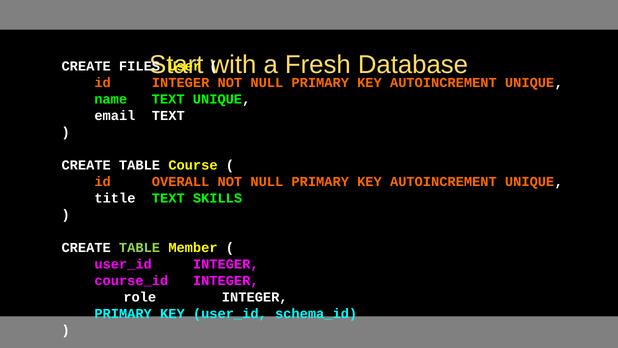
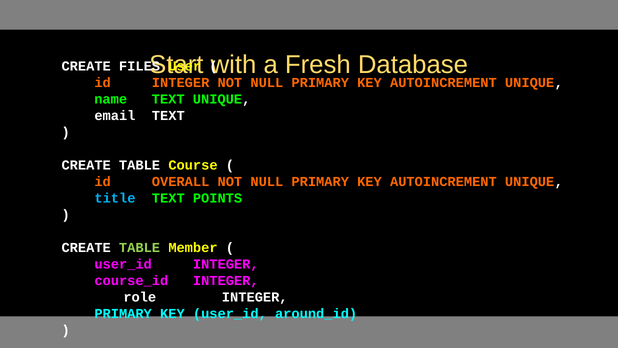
title colour: white -> light blue (115, 198)
SKILLS: SKILLS -> POINTS (218, 198)
schema_id: schema_id -> around_id (316, 313)
